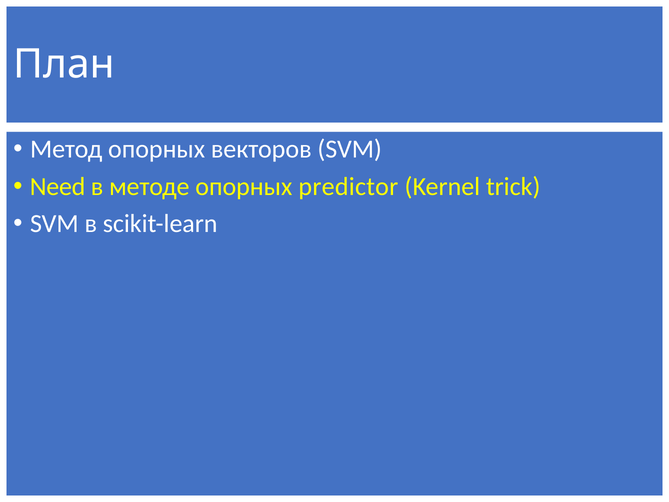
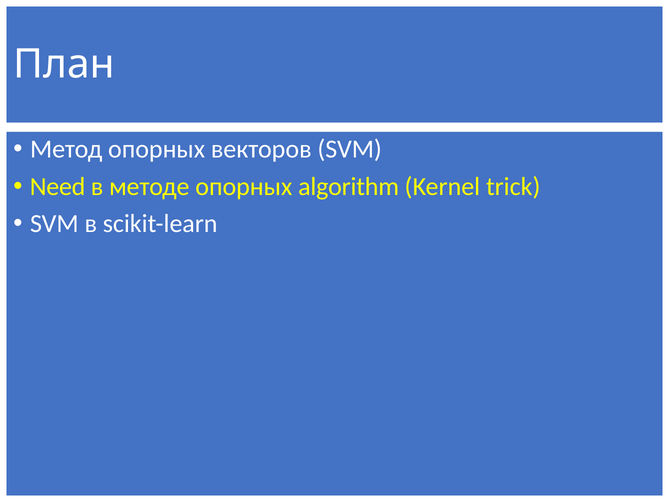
predictor: predictor -> algorithm (349, 186)
